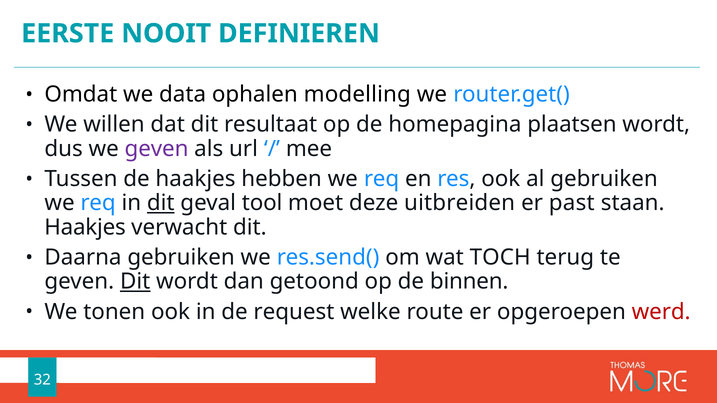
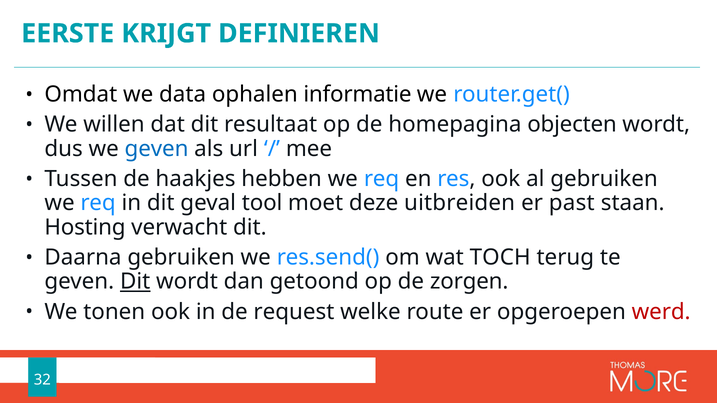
NOOIT: NOOIT -> KRIJGT (166, 34)
modelling: modelling -> informatie (357, 95)
plaatsen: plaatsen -> objecten (572, 125)
geven colour: purple -> blue (157, 149)
dit underline: present -> none (161, 203)
Haakjes: Haakjes -> Hosting (85, 227)
binnen: binnen -> zorgen (469, 282)
